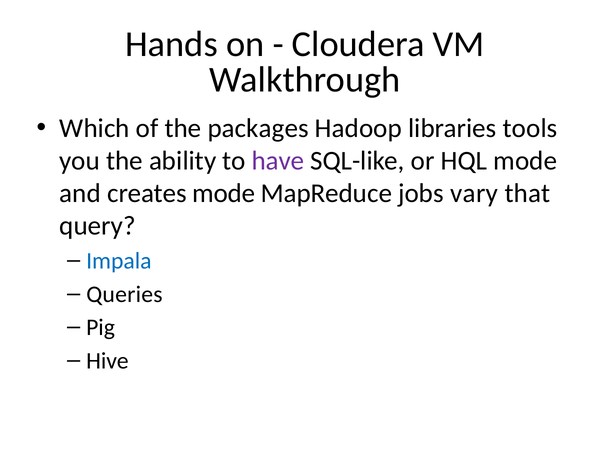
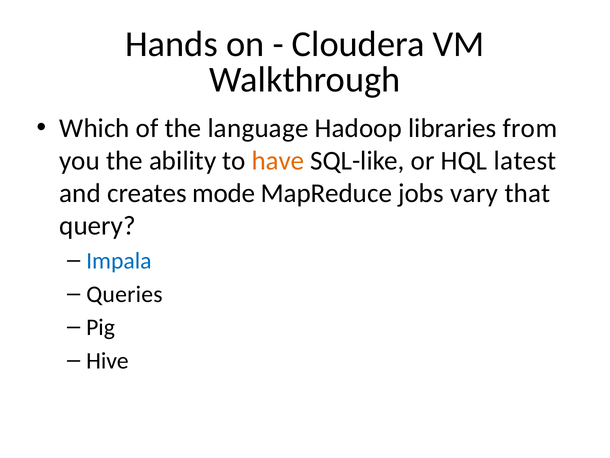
packages: packages -> language (258, 128)
tools: tools -> from (530, 128)
have colour: purple -> orange (278, 161)
HQL mode: mode -> latest (525, 161)
